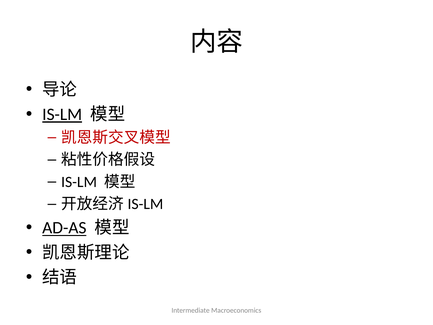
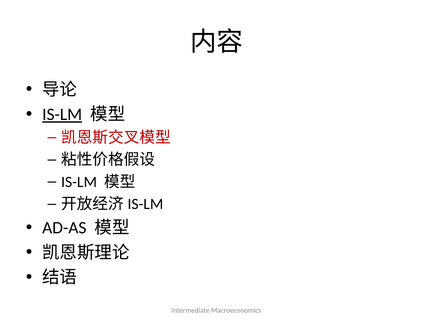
AD-AS underline: present -> none (64, 228)
